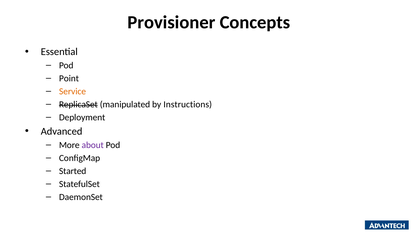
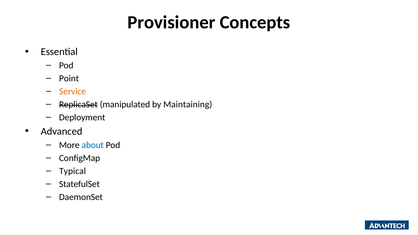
Instructions: Instructions -> Maintaining (188, 104)
about colour: purple -> blue (93, 145)
Started: Started -> Typical (73, 171)
